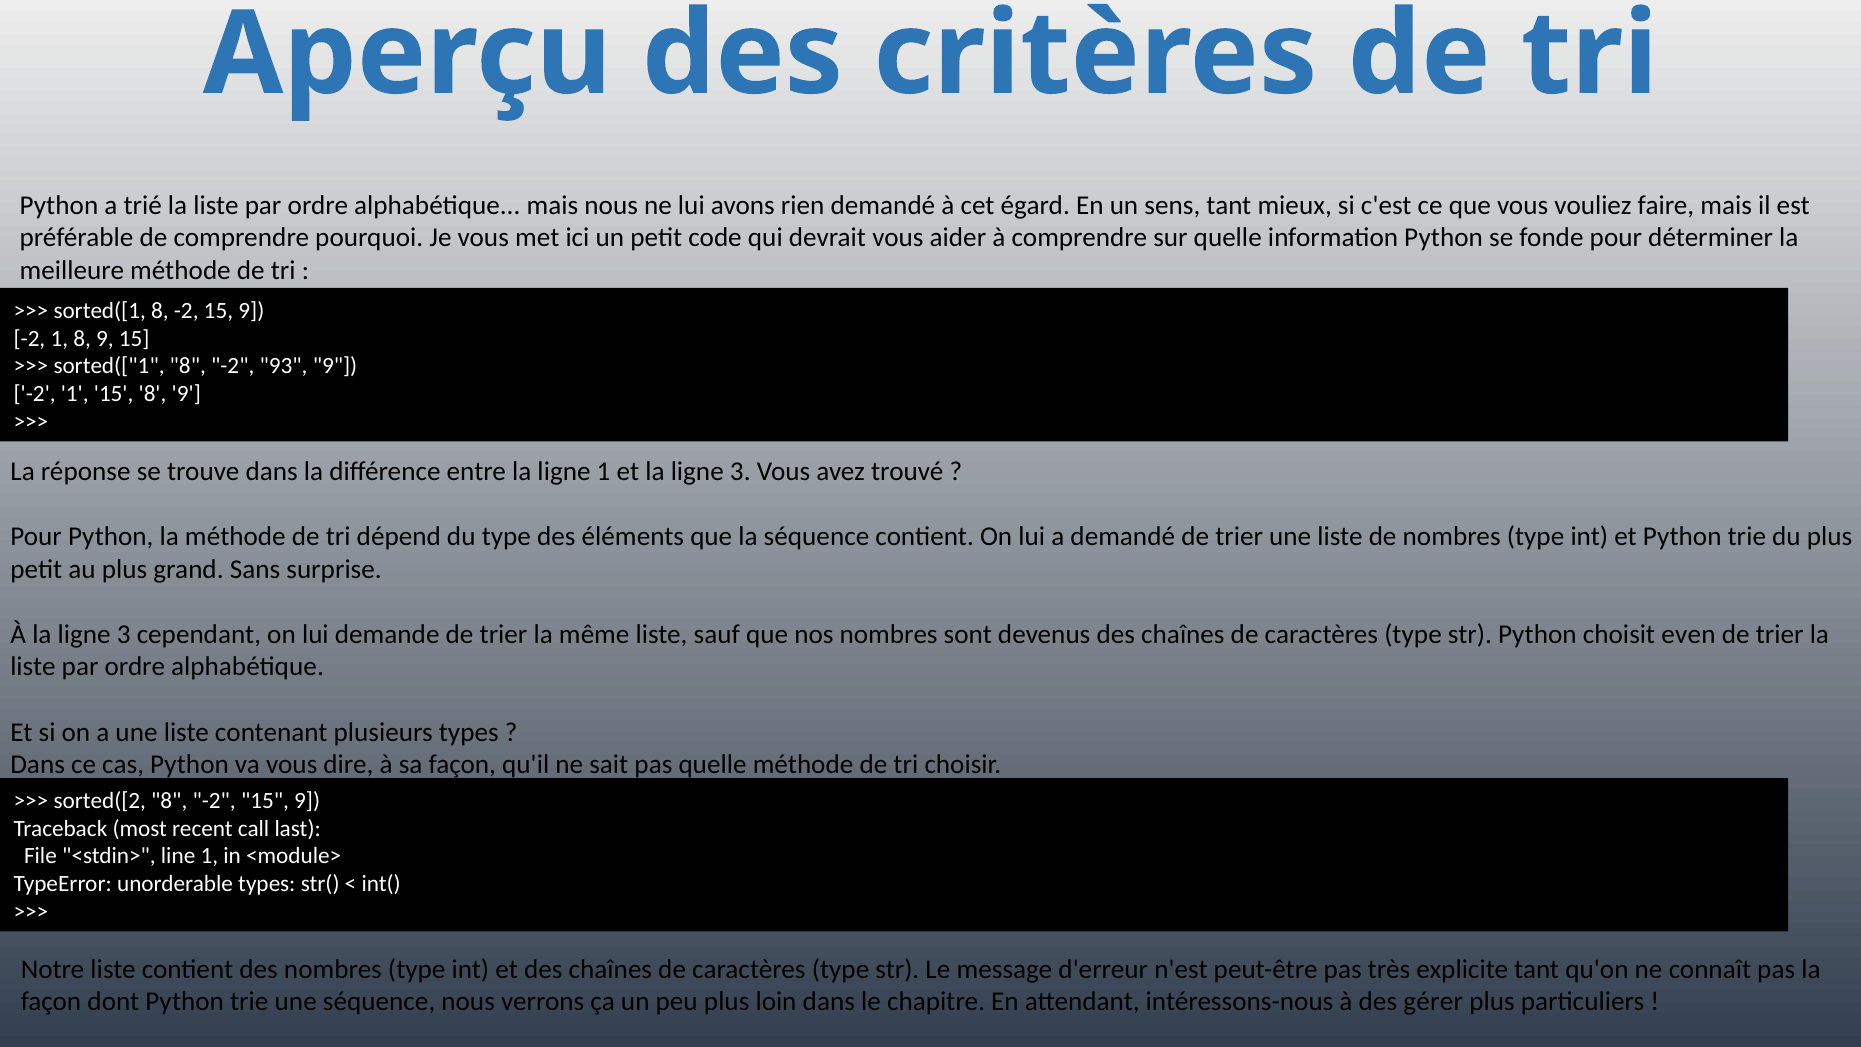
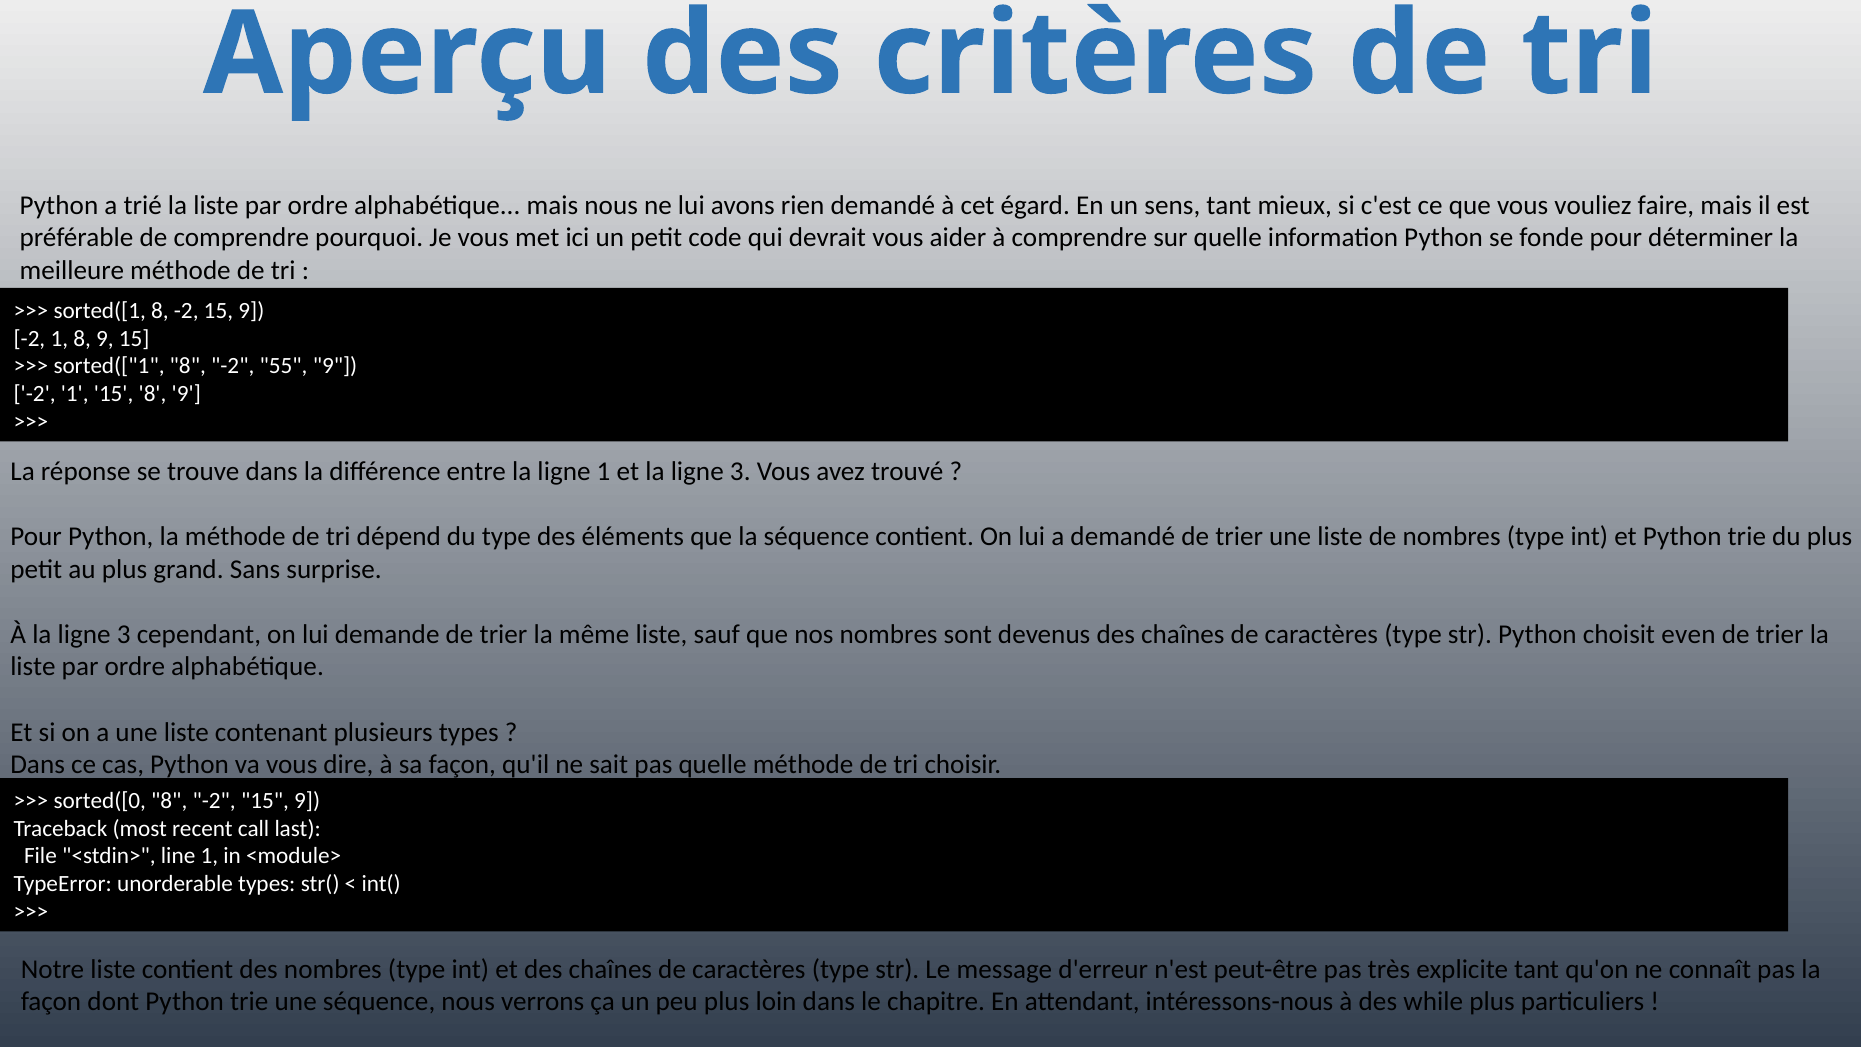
93: 93 -> 55 (284, 366)
sorted([2: sorted([2 -> sorted([0 (100, 800)
gérer: gérer -> while (1433, 1001)
